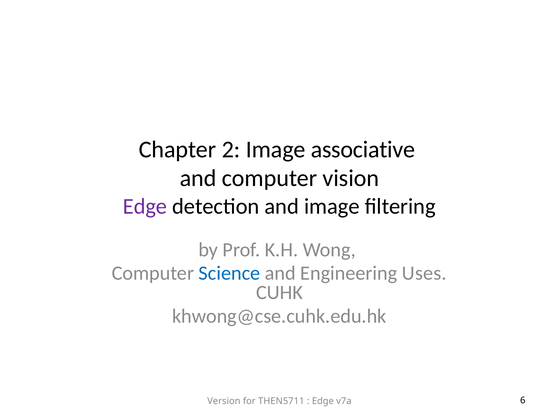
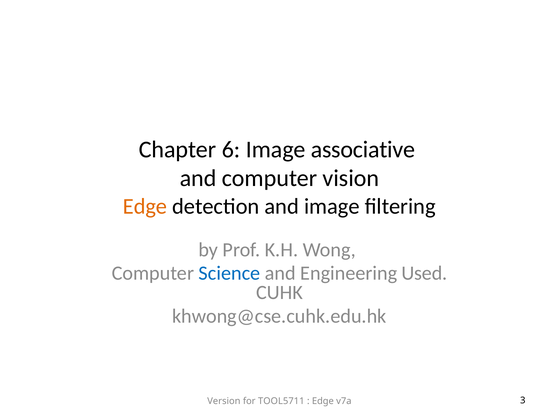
2: 2 -> 6 (231, 149)
Edge colour: purple -> orange (145, 206)
Uses: Uses -> Used (424, 273)
THEN5711: THEN5711 -> TOOL5711 (281, 400)
6: 6 -> 3 (523, 400)
